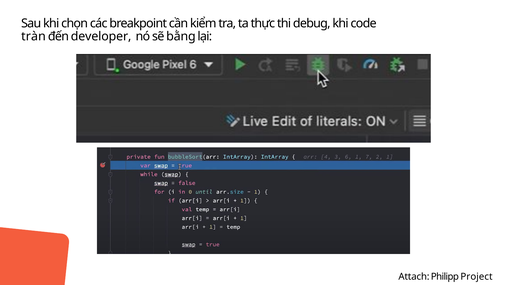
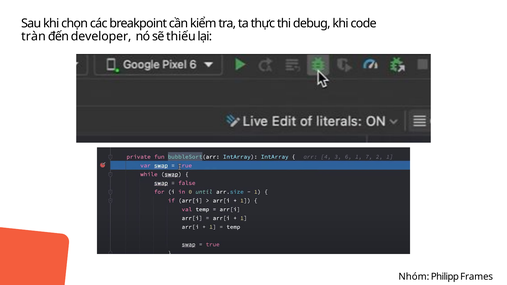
bằng: bằng -> thiếu (181, 36)
Attach: Attach -> Nhóm (414, 277)
Project: Project -> Frames (477, 277)
